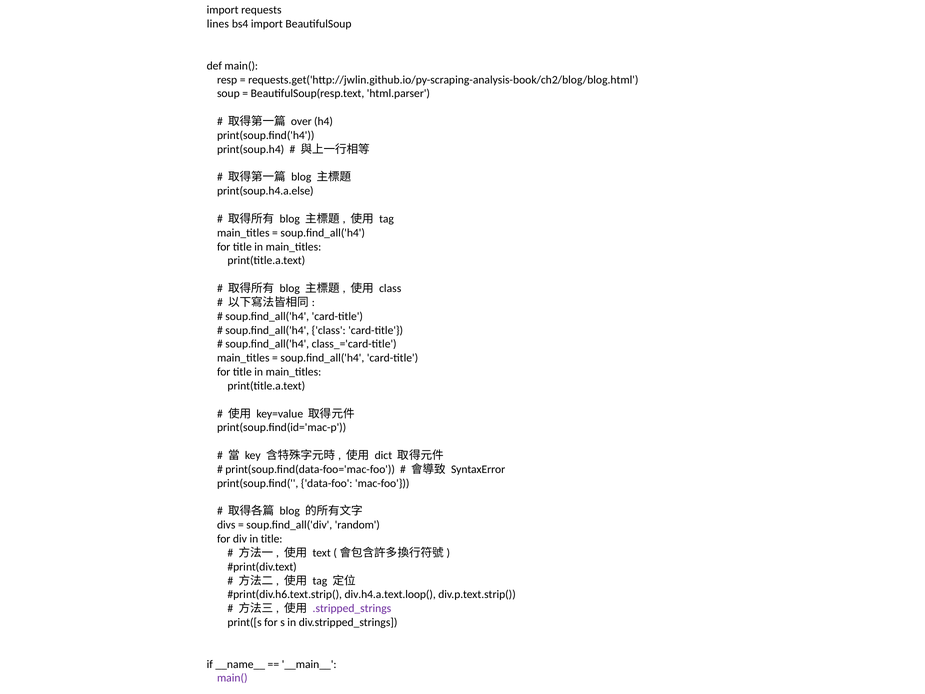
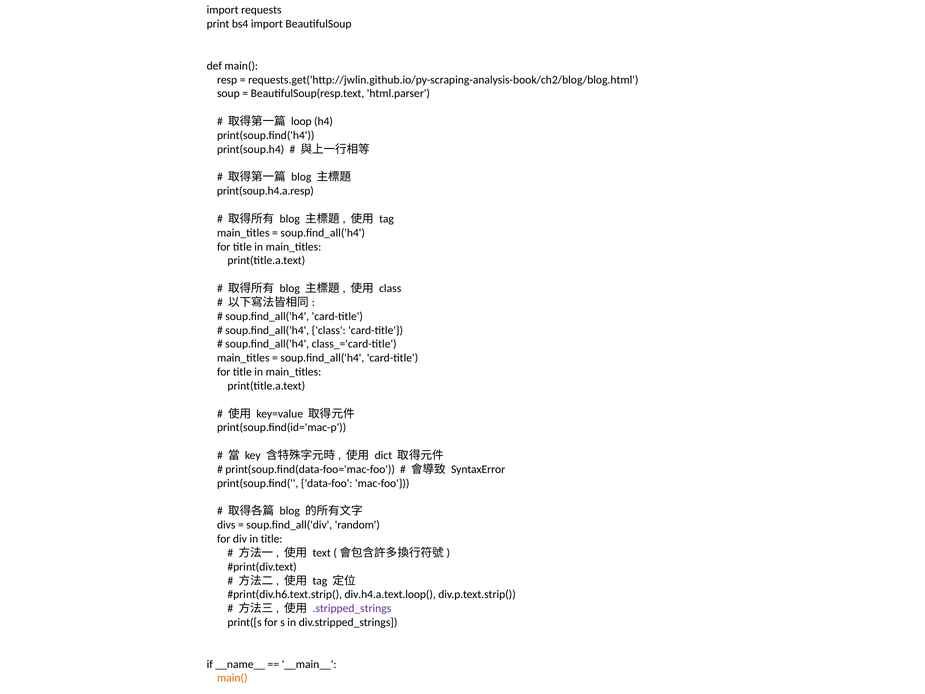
lines: lines -> print (218, 24)
over: over -> loop (301, 121)
print(soup.h4.a.else: print(soup.h4.a.else -> print(soup.h4.a.resp (265, 191)
main( colour: purple -> orange (232, 678)
